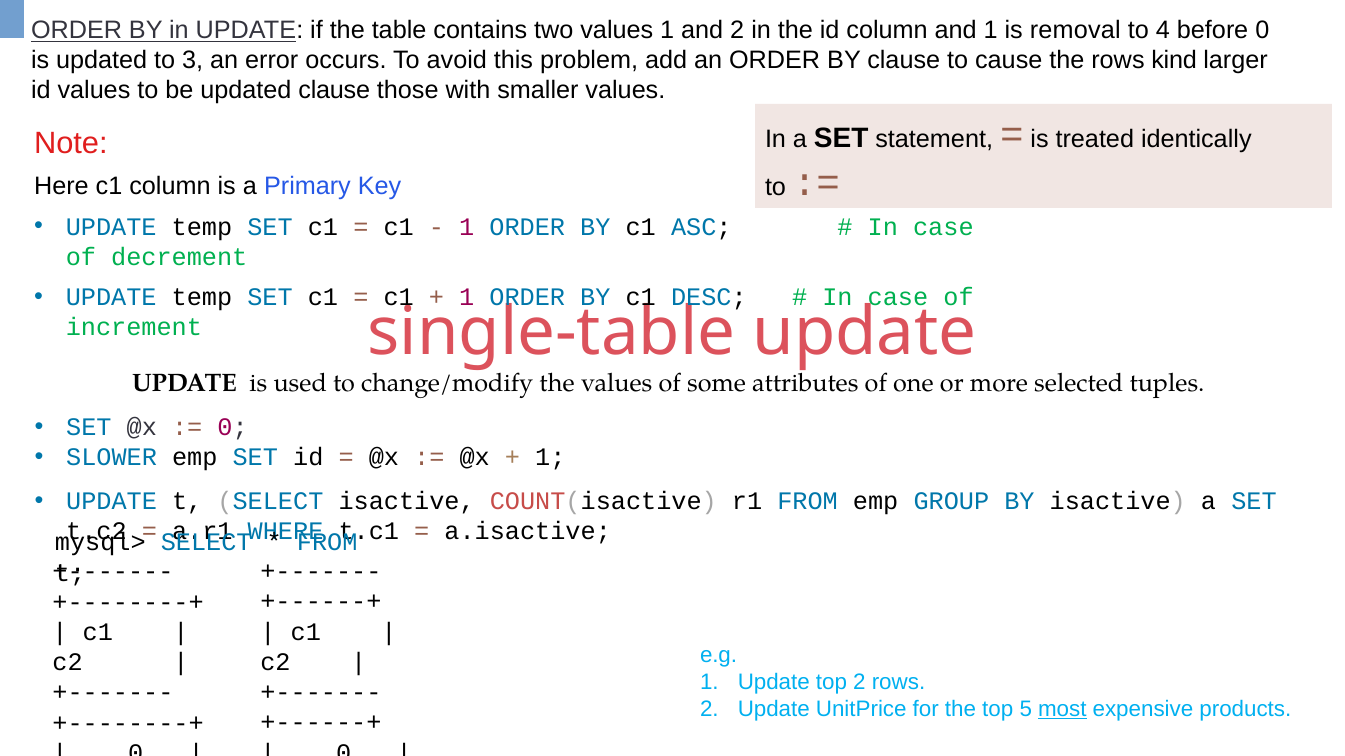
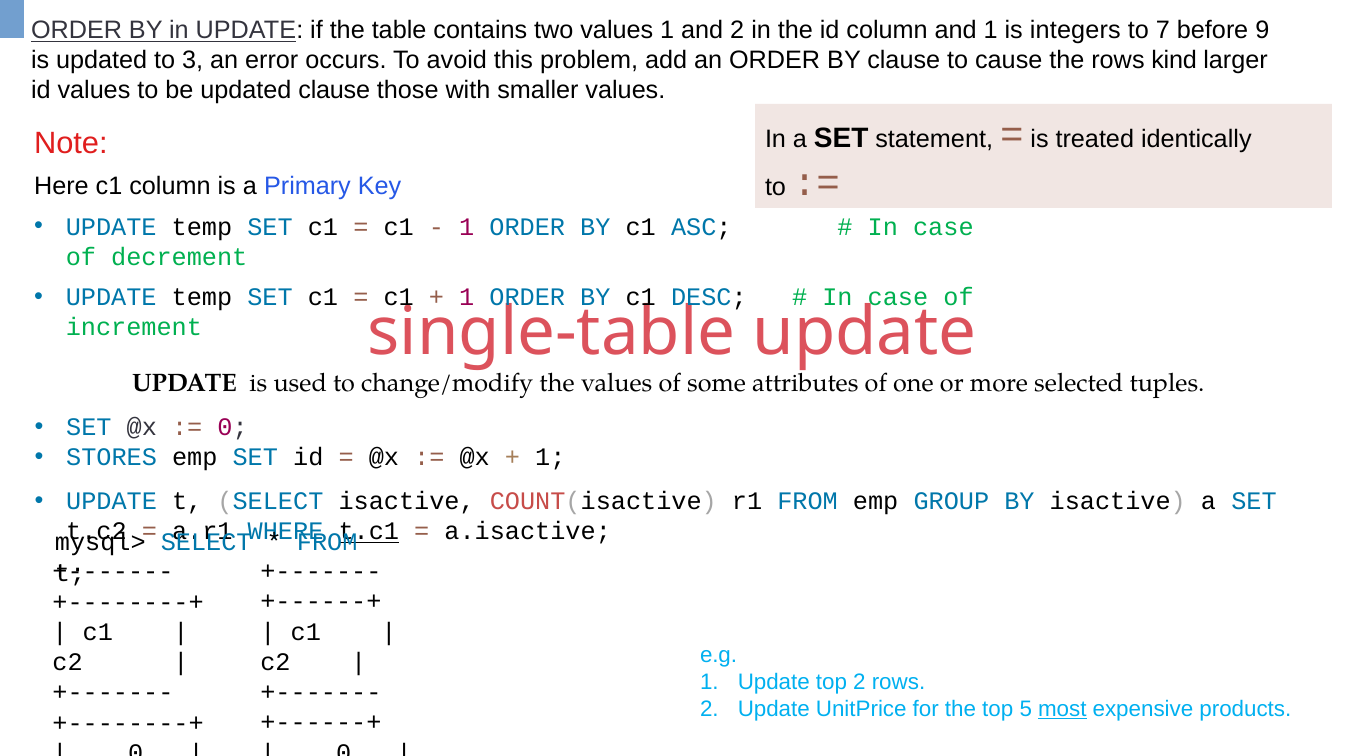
removal: removal -> integers (1075, 30)
4: 4 -> 7 (1163, 30)
before 0: 0 -> 9 (1262, 30)
SLOWER: SLOWER -> STORES (112, 458)
t.c1 underline: none -> present (369, 532)
